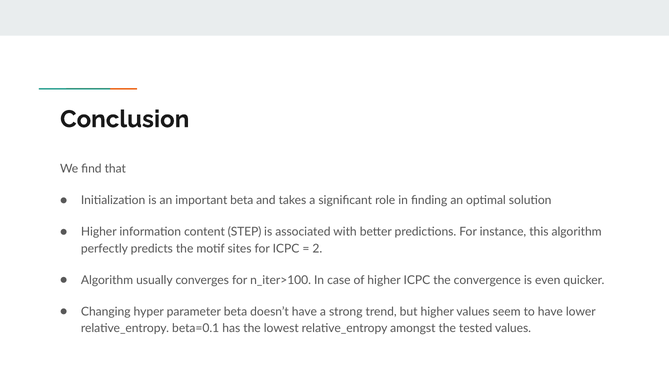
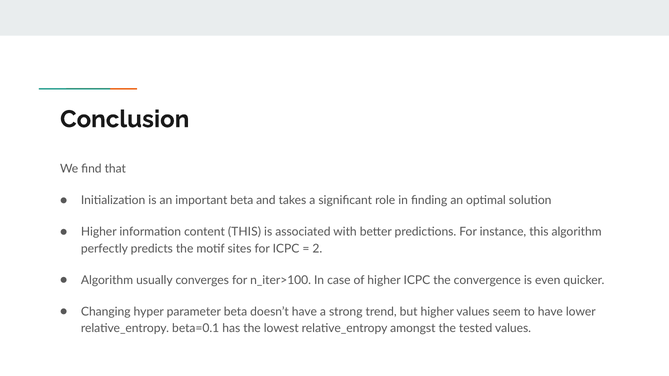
content STEP: STEP -> THIS (244, 232)
